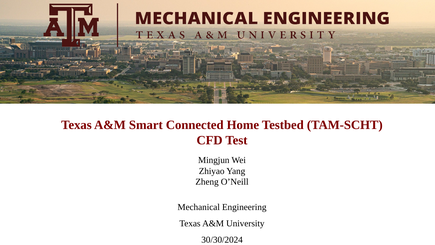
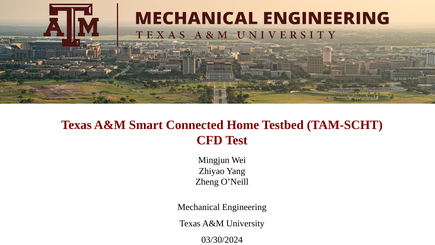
30/30/2024: 30/30/2024 -> 03/30/2024 (222, 240)
